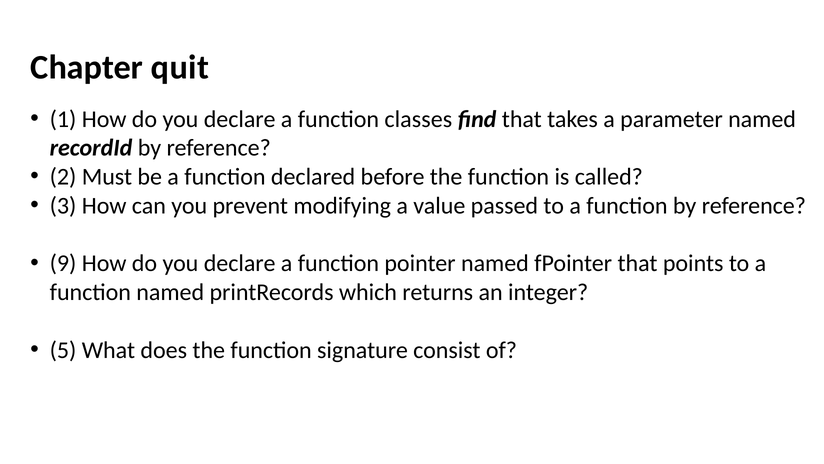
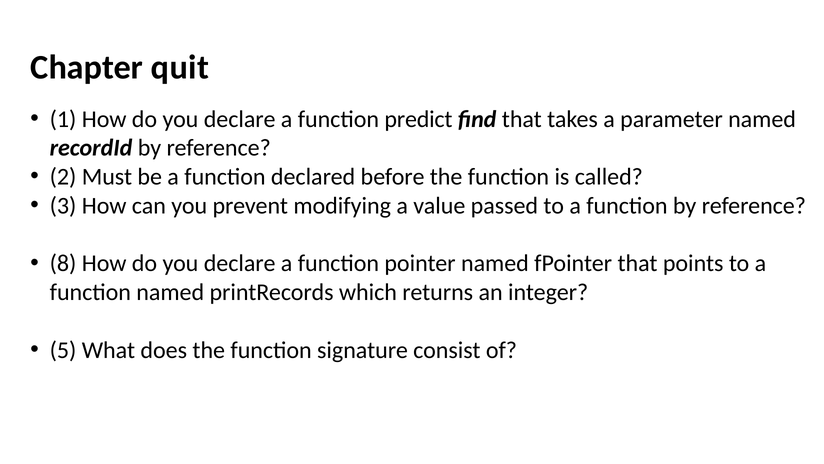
classes: classes -> predict (418, 119)
9: 9 -> 8 (63, 263)
